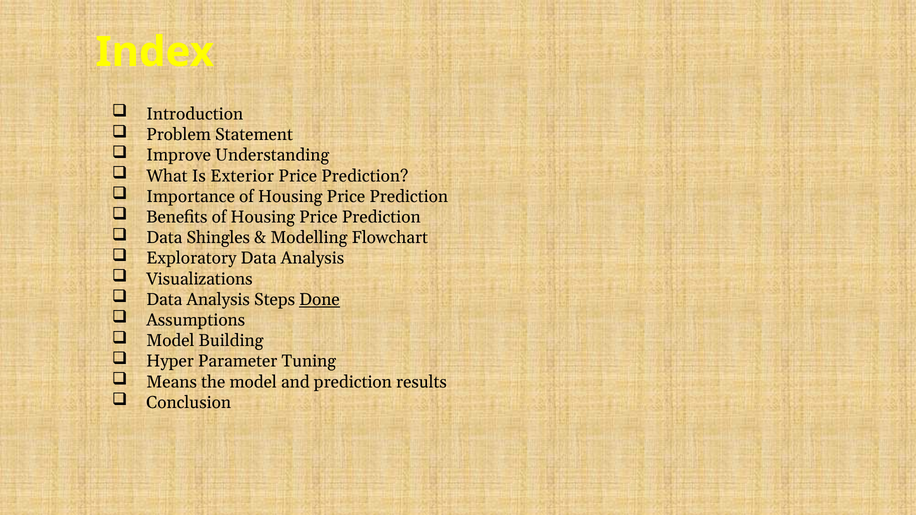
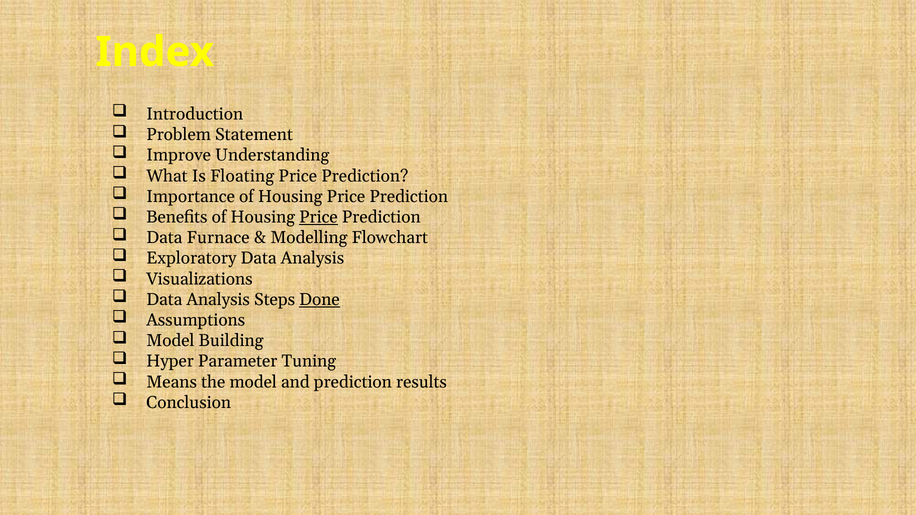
Exterior: Exterior -> Floating (242, 176)
Price underline: none -> present (318, 217)
Shingles: Shingles -> Furnace (218, 238)
